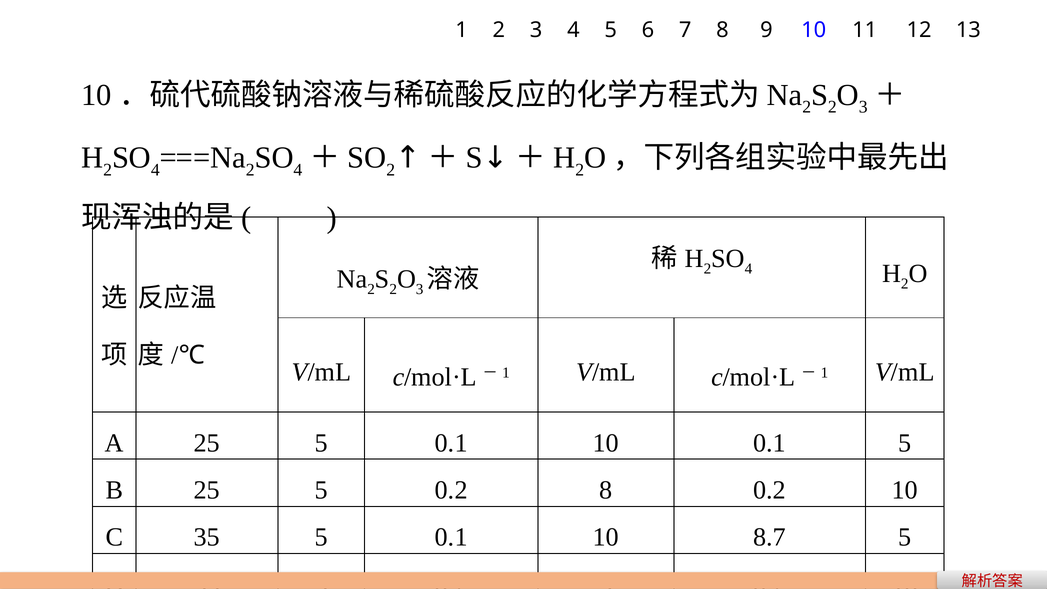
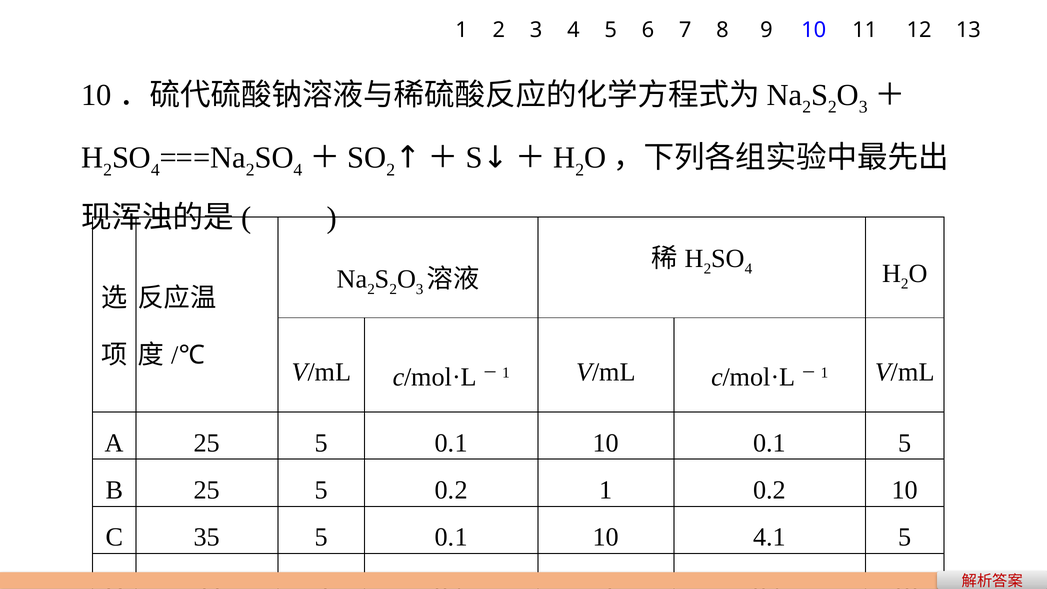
0.2 8: 8 -> 1 (606, 490)
8.7: 8.7 -> 4.1 (770, 537)
